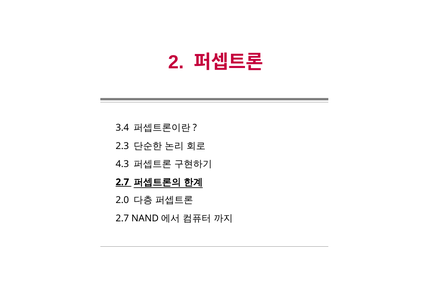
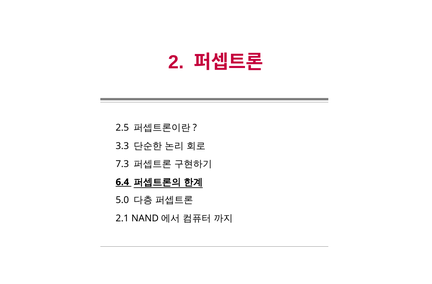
3.4: 3.4 -> 2.5 (122, 128)
2.3: 2.3 -> 3.3 (122, 146)
4.3: 4.3 -> 7.3 (122, 164)
2.7: 2.7 -> 6.4 (122, 182)
2.0: 2.0 -> 5.0 (122, 200)
2.7: 2.7 -> 2.1 (122, 218)
